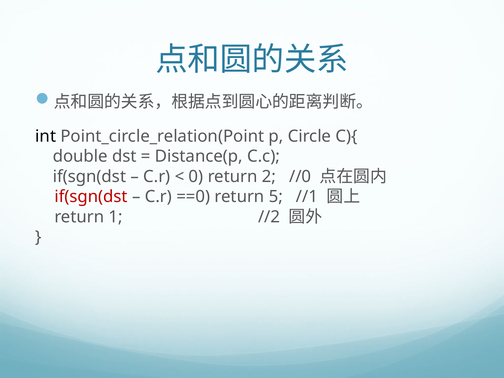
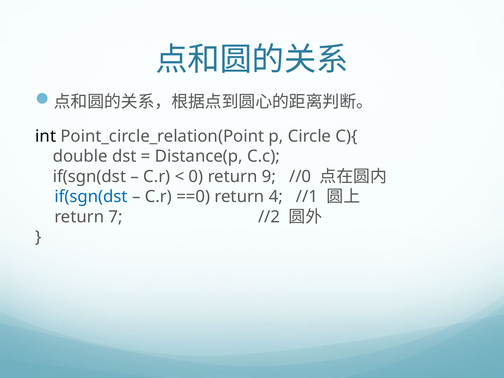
2: 2 -> 9 (269, 176)
if(sgn(dst colour: red -> blue (91, 197)
5: 5 -> 4 (276, 197)
1: 1 -> 7 (116, 217)
